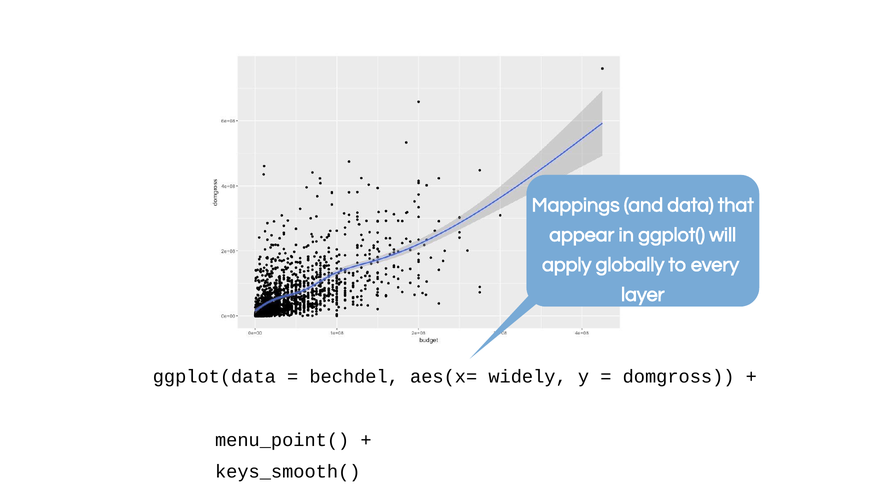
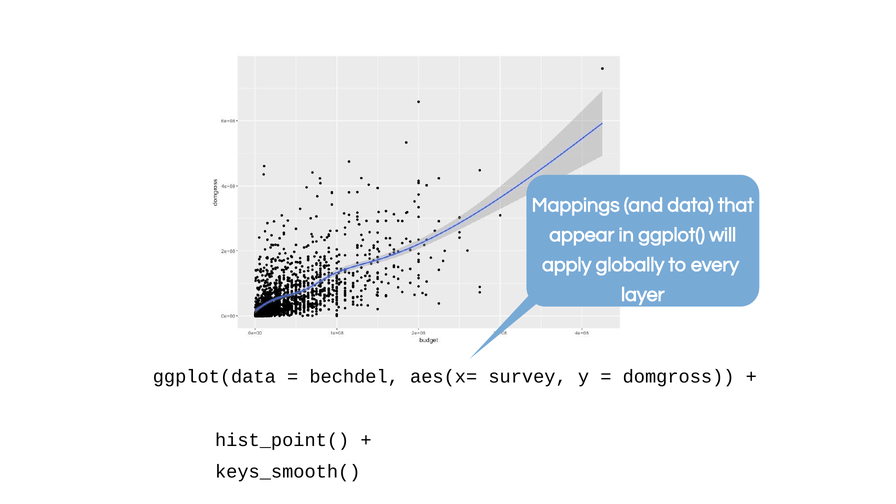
widely: widely -> survey (528, 377)
menu_point(: menu_point( -> hist_point( (282, 440)
